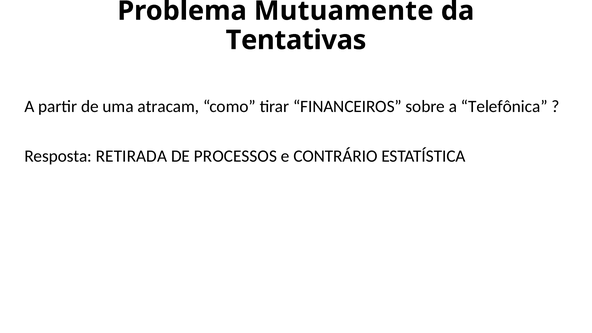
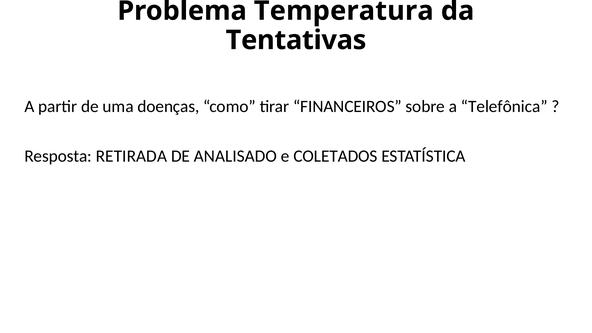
Mutuamente: Mutuamente -> Temperatura (344, 11)
atracam: atracam -> doenças (168, 106)
PROCESSOS: PROCESSOS -> ANALISADO (235, 156)
CONTRÁRIO: CONTRÁRIO -> COLETADOS (335, 156)
